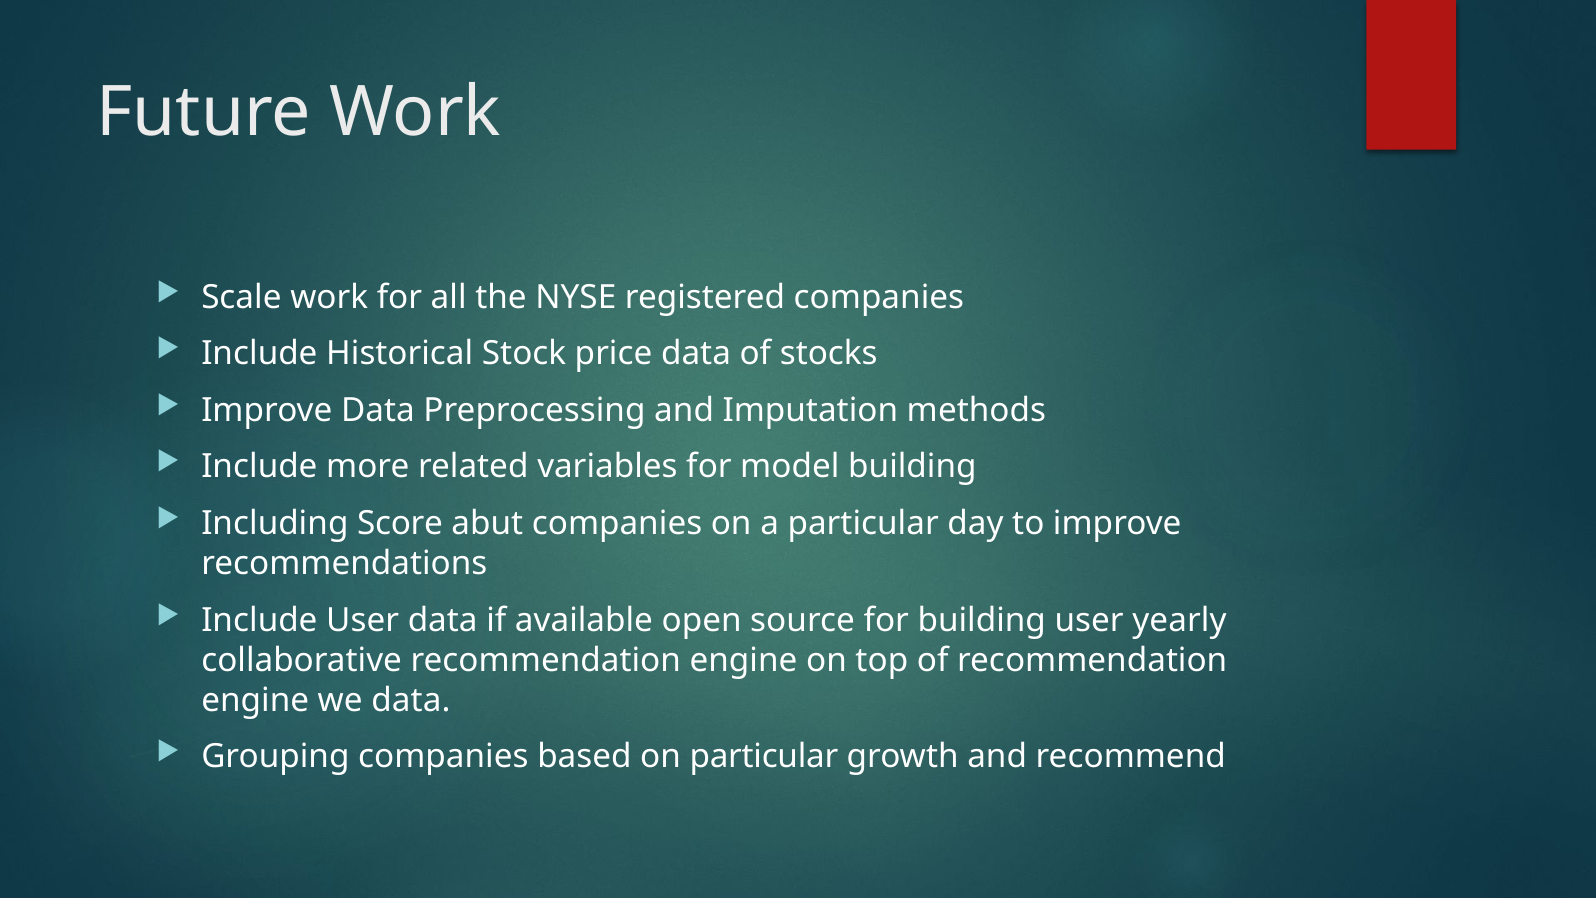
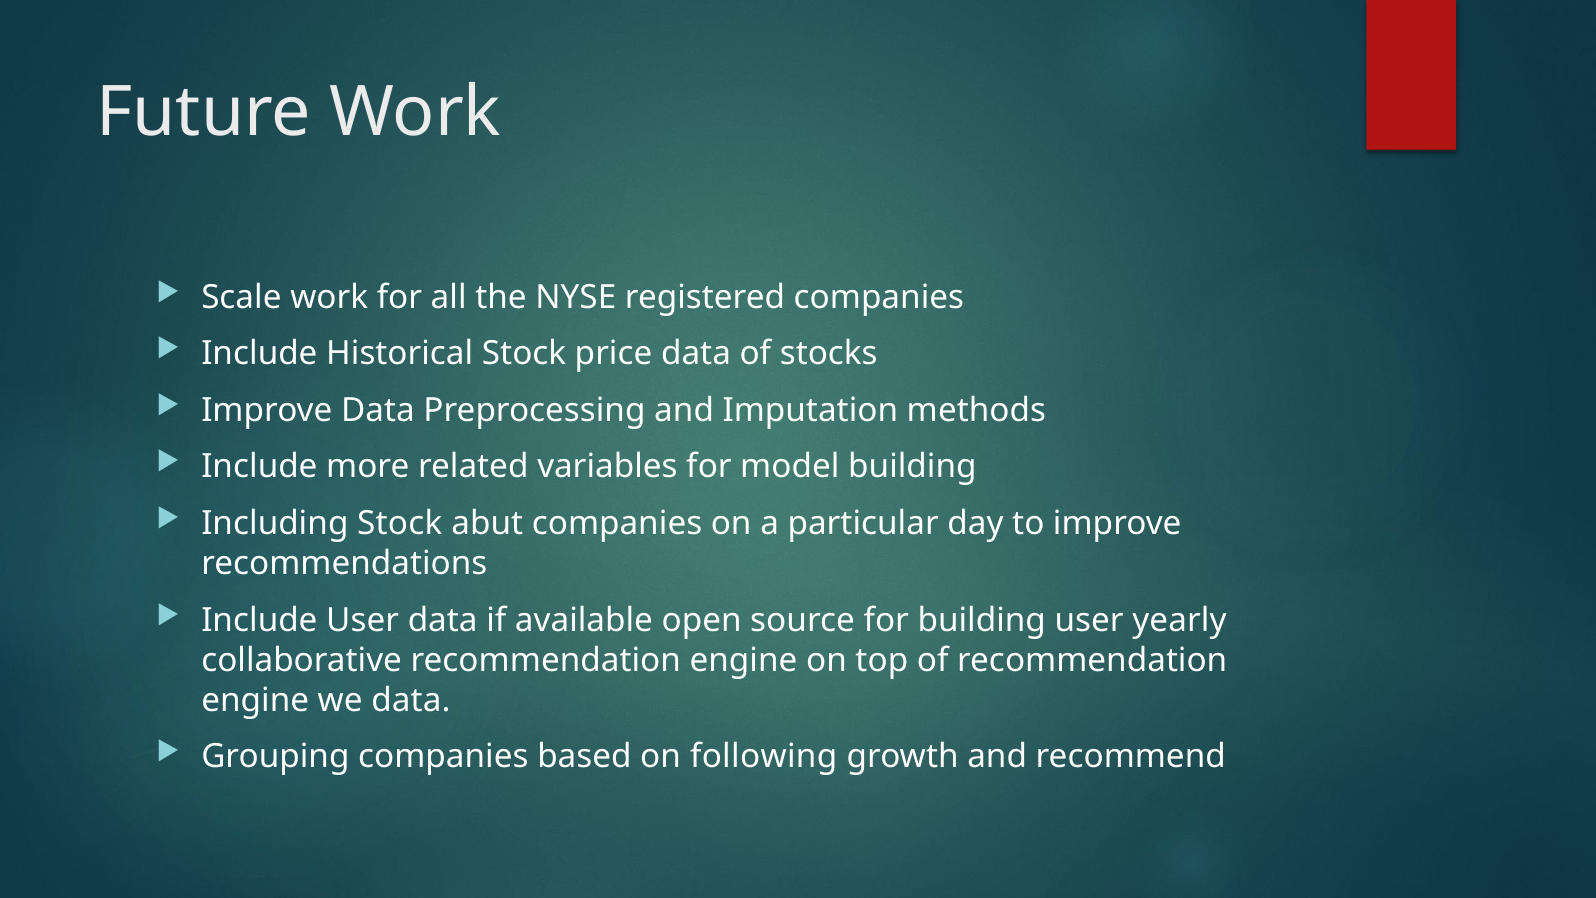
Including Score: Score -> Stock (400, 523)
on particular: particular -> following (764, 757)
